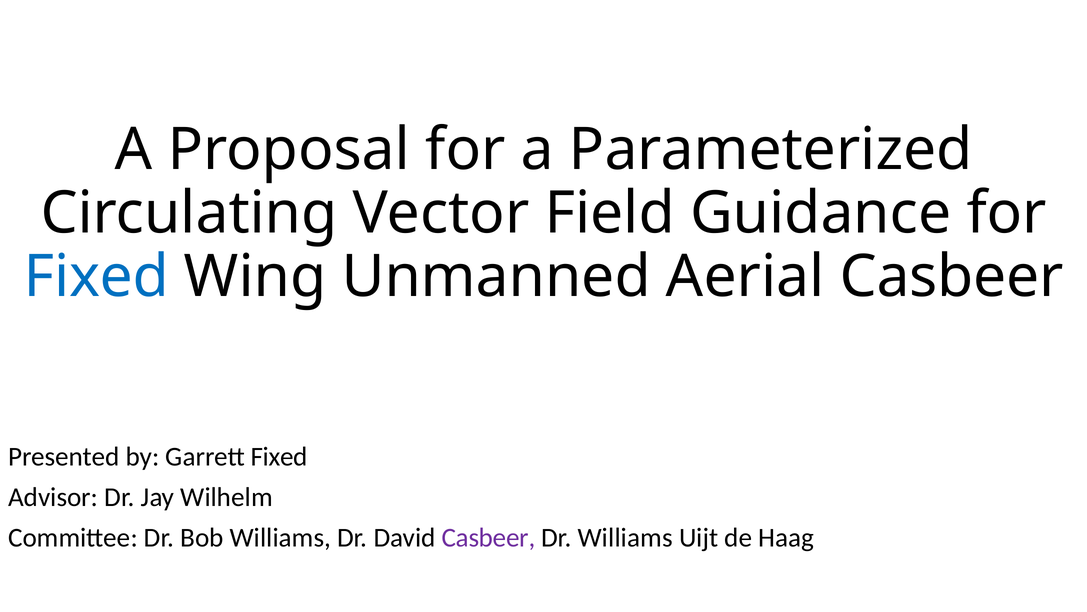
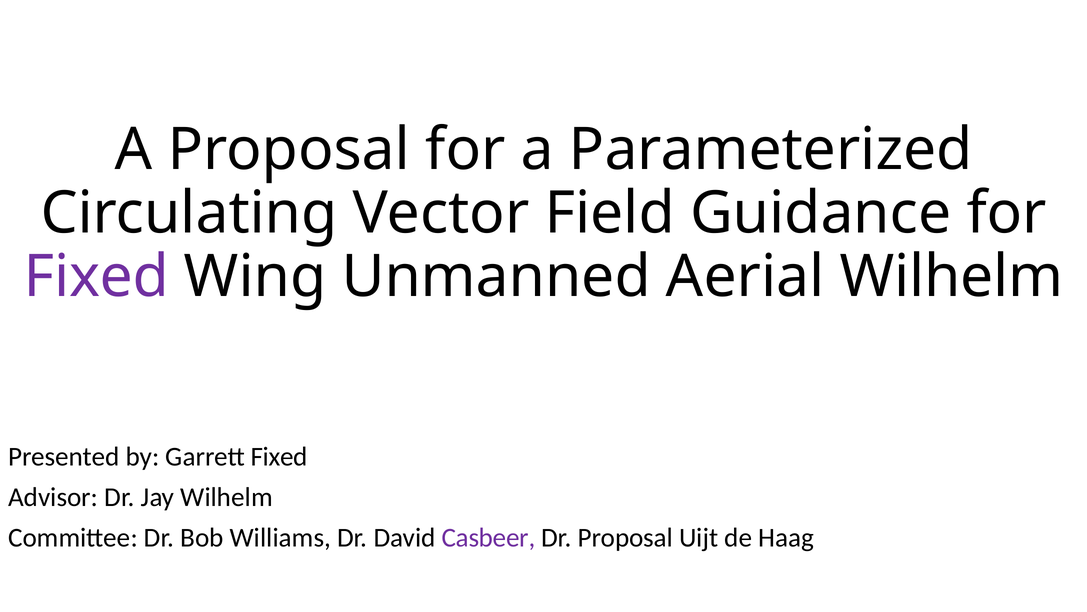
Fixed colour: blue -> purple (96, 277)
Aerial Casbeer: Casbeer -> Wilhelm (951, 277)
Dr Williams: Williams -> Proposal (625, 537)
